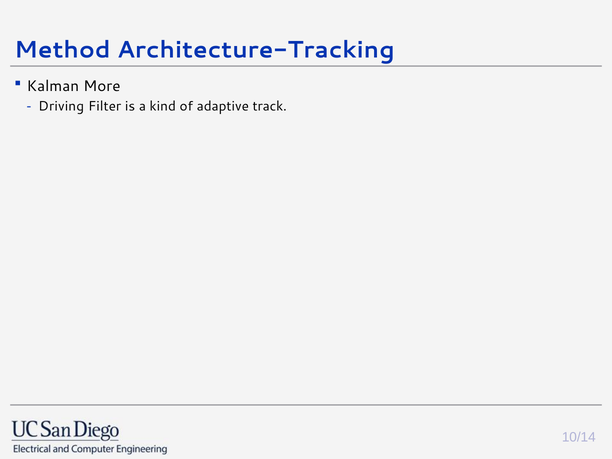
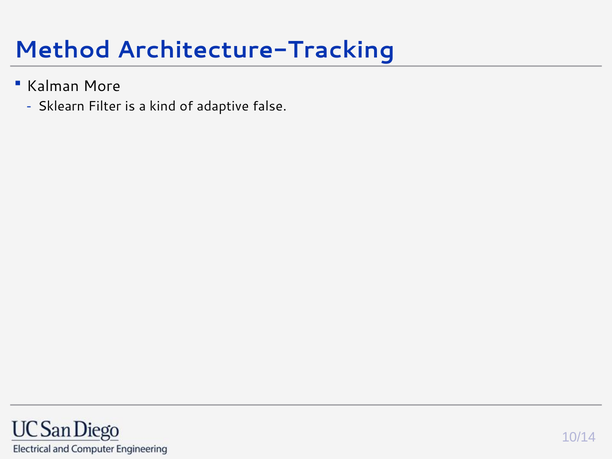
Driving: Driving -> Sklearn (61, 106)
track: track -> false (270, 106)
